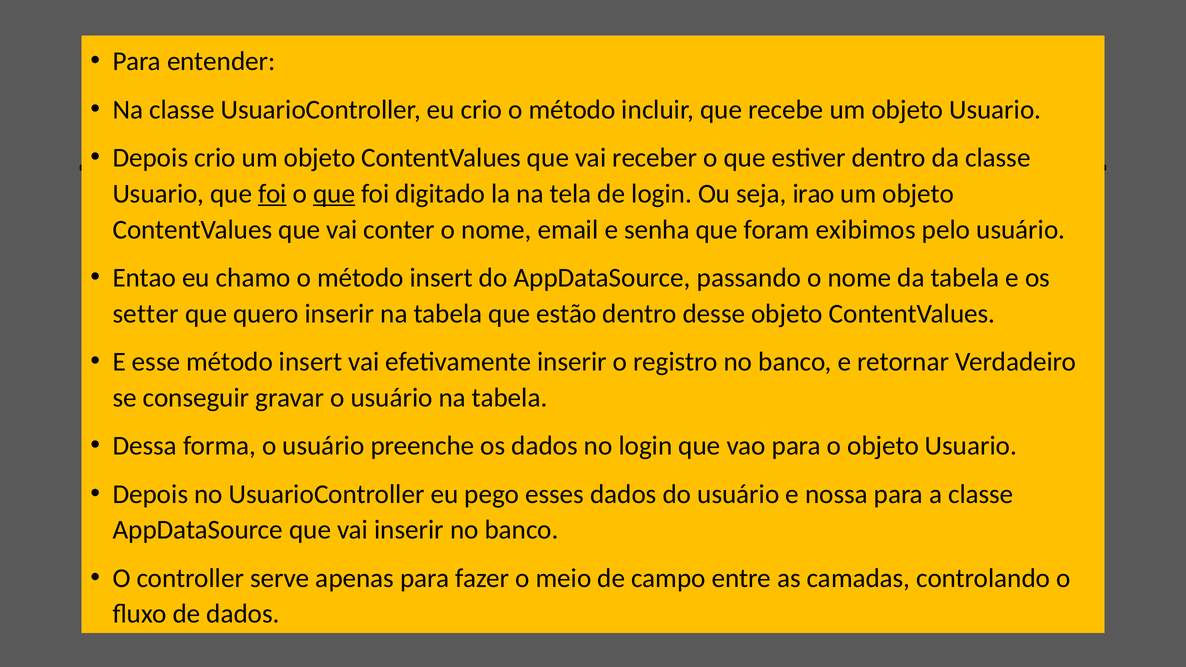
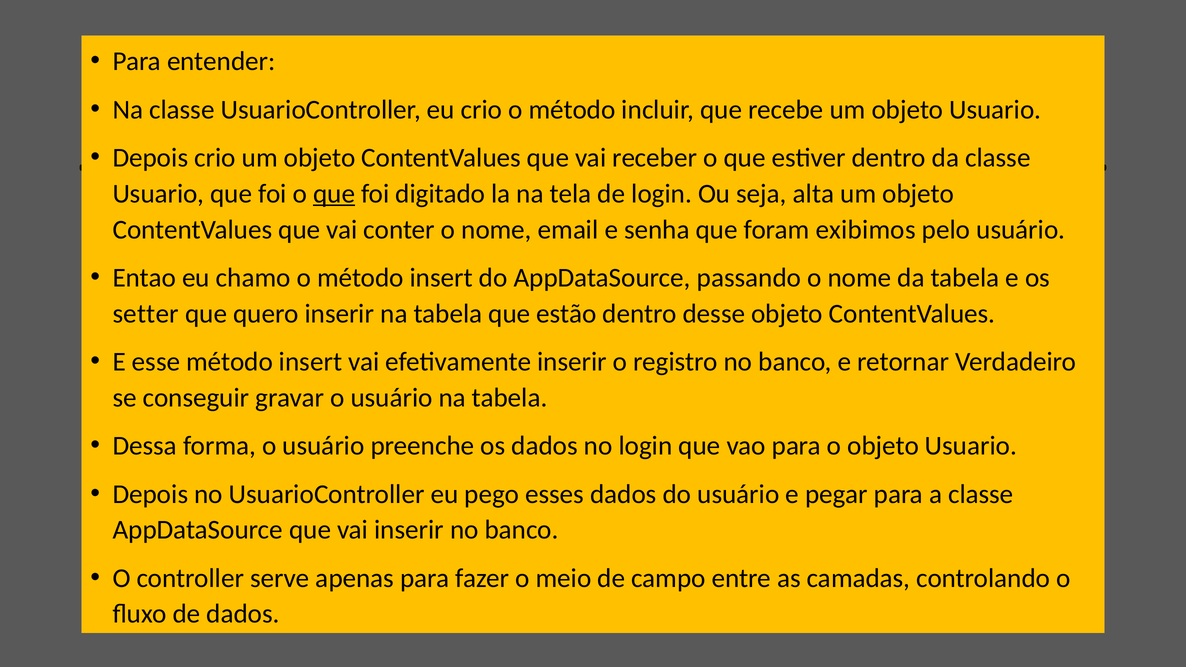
foi underline: present -> none (272, 194)
irao: irao -> alta (813, 194)
nossa: nossa -> pegar (836, 494)
